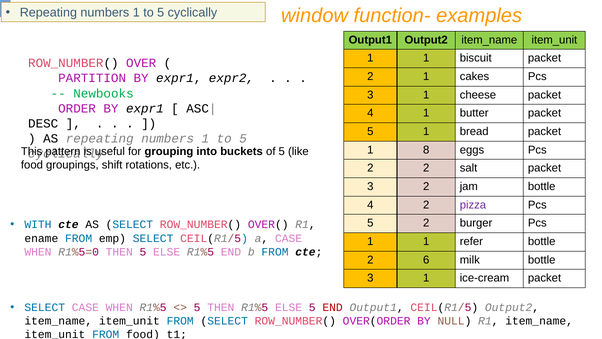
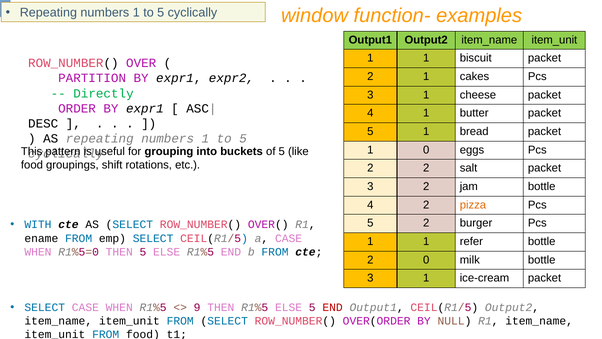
Newbooks: Newbooks -> Directly (103, 93)
1 8: 8 -> 0 (426, 150)
pizza colour: purple -> orange (473, 205)
2 6: 6 -> 0 (426, 260)
5: 5 -> 9 (197, 307)
